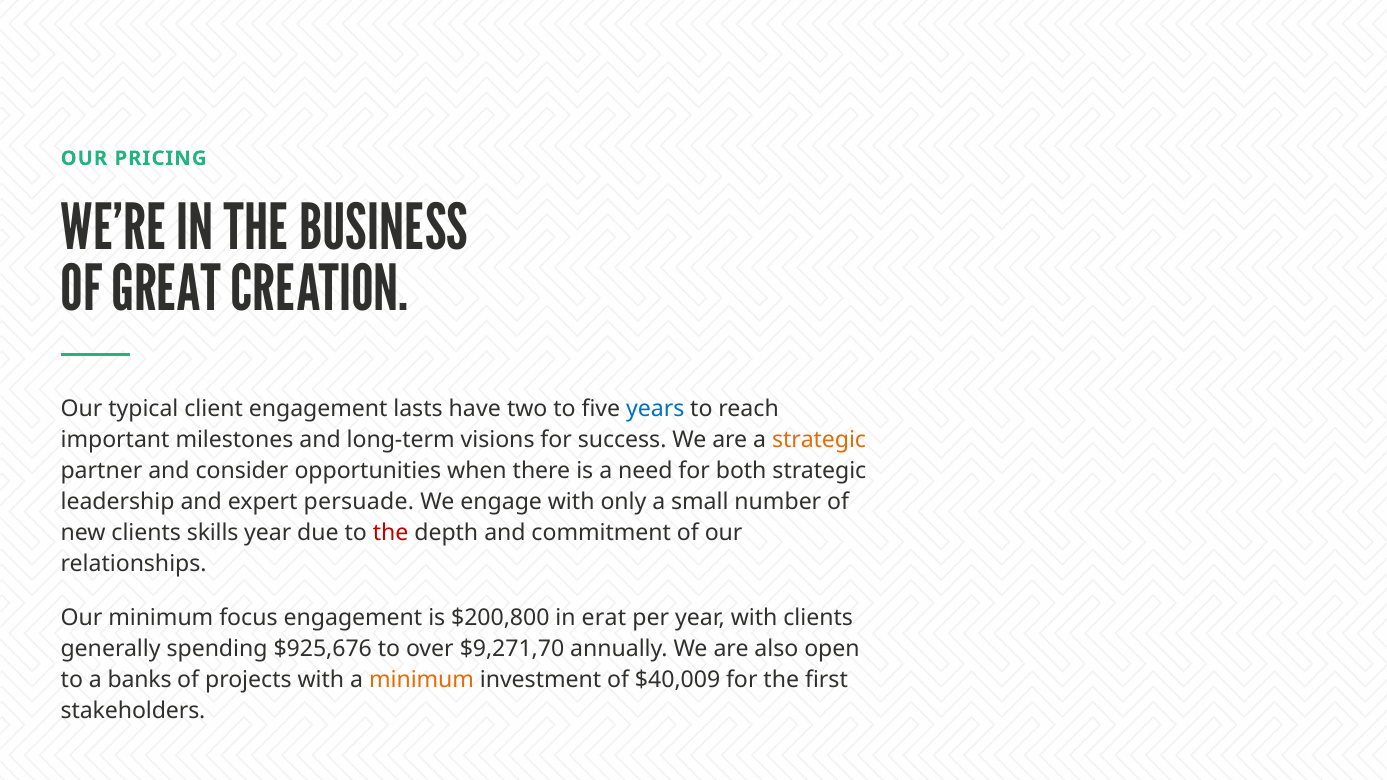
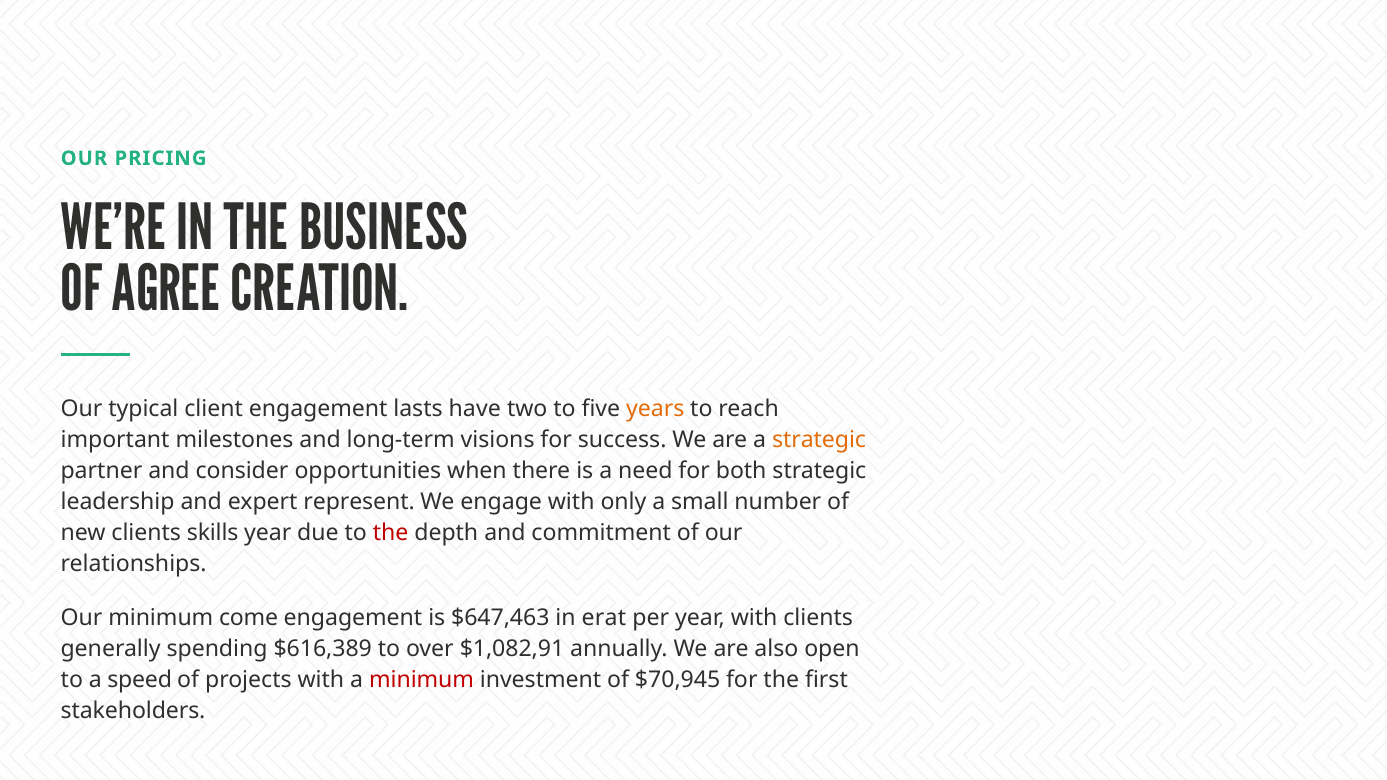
GREAT: GREAT -> AGREE (167, 289)
years colour: blue -> orange (655, 409)
persuade: persuade -> represent (359, 502)
focus: focus -> come (249, 618)
$200,800: $200,800 -> $647,463 (500, 618)
$925,676: $925,676 -> $616,389 (323, 649)
$9,271,70: $9,271,70 -> $1,082,91 (512, 649)
banks: banks -> speed (140, 680)
minimum colour: orange -> red (422, 680)
$40,009: $40,009 -> $70,945 (678, 680)
